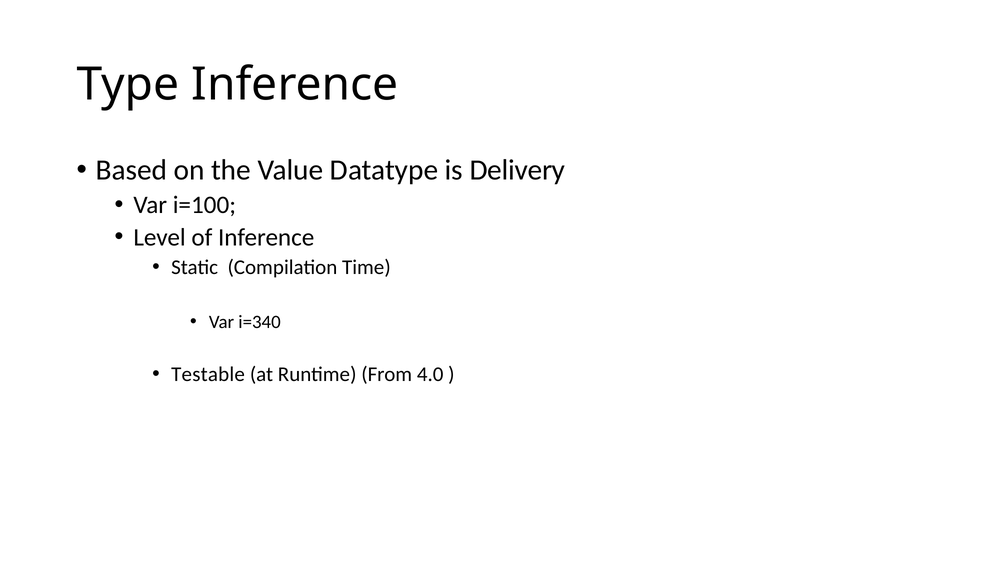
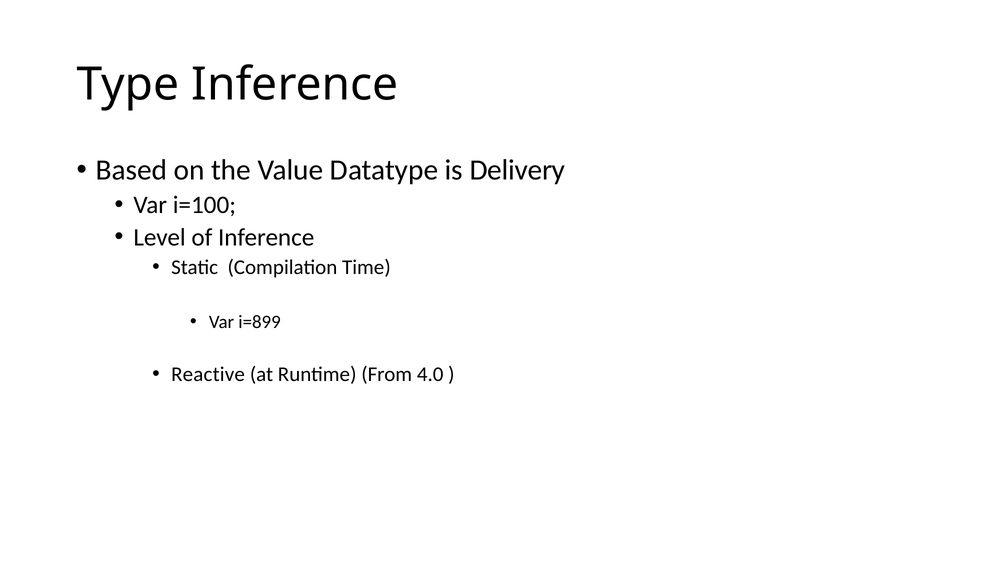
i=340: i=340 -> i=899 (260, 322)
Testable: Testable -> Reactive (208, 375)
